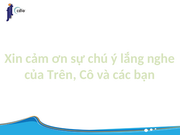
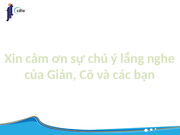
Trên: Trên -> Giản (62, 75)
